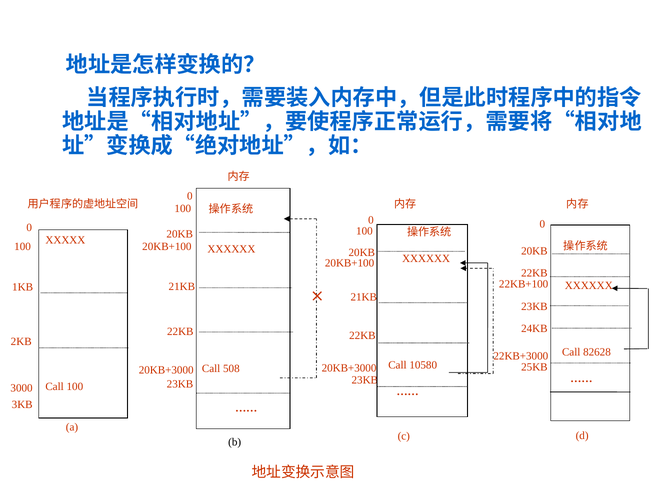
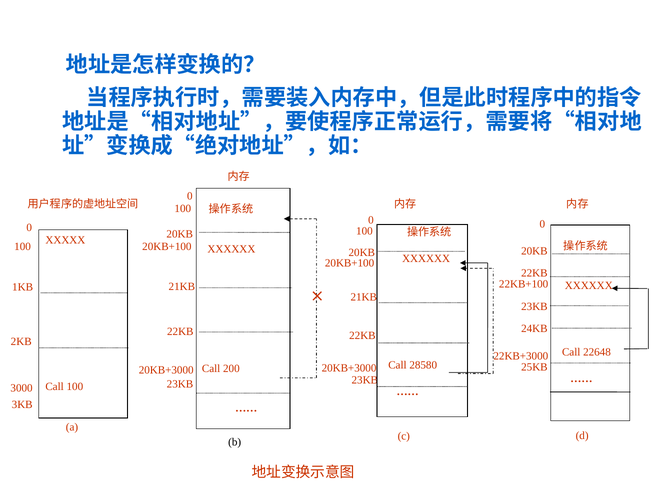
82628: 82628 -> 22648 (597, 353)
10580: 10580 -> 28580 (423, 366)
508: 508 -> 200 (231, 369)
